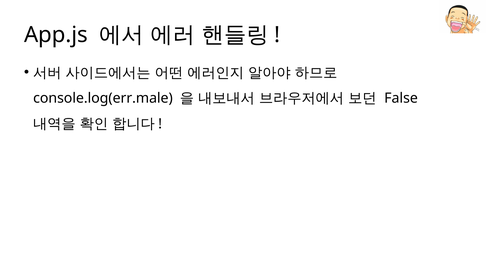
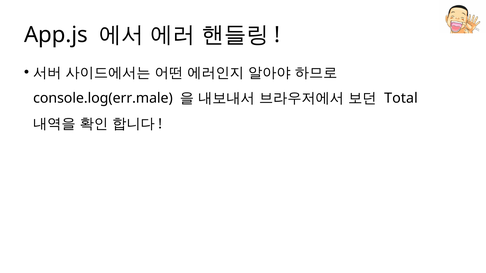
False: False -> Total (401, 98)
